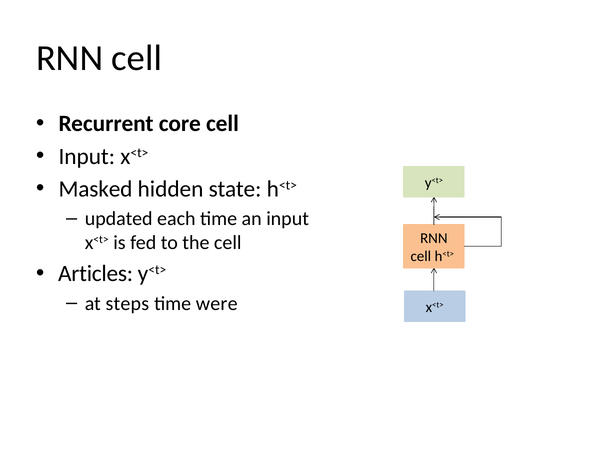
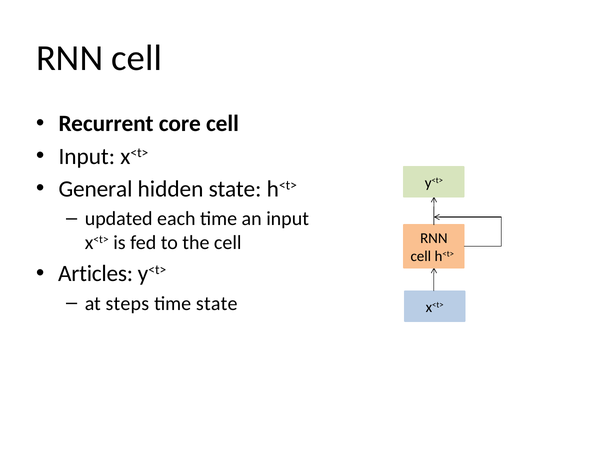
Masked: Masked -> General (95, 189)
time were: were -> state (217, 303)
